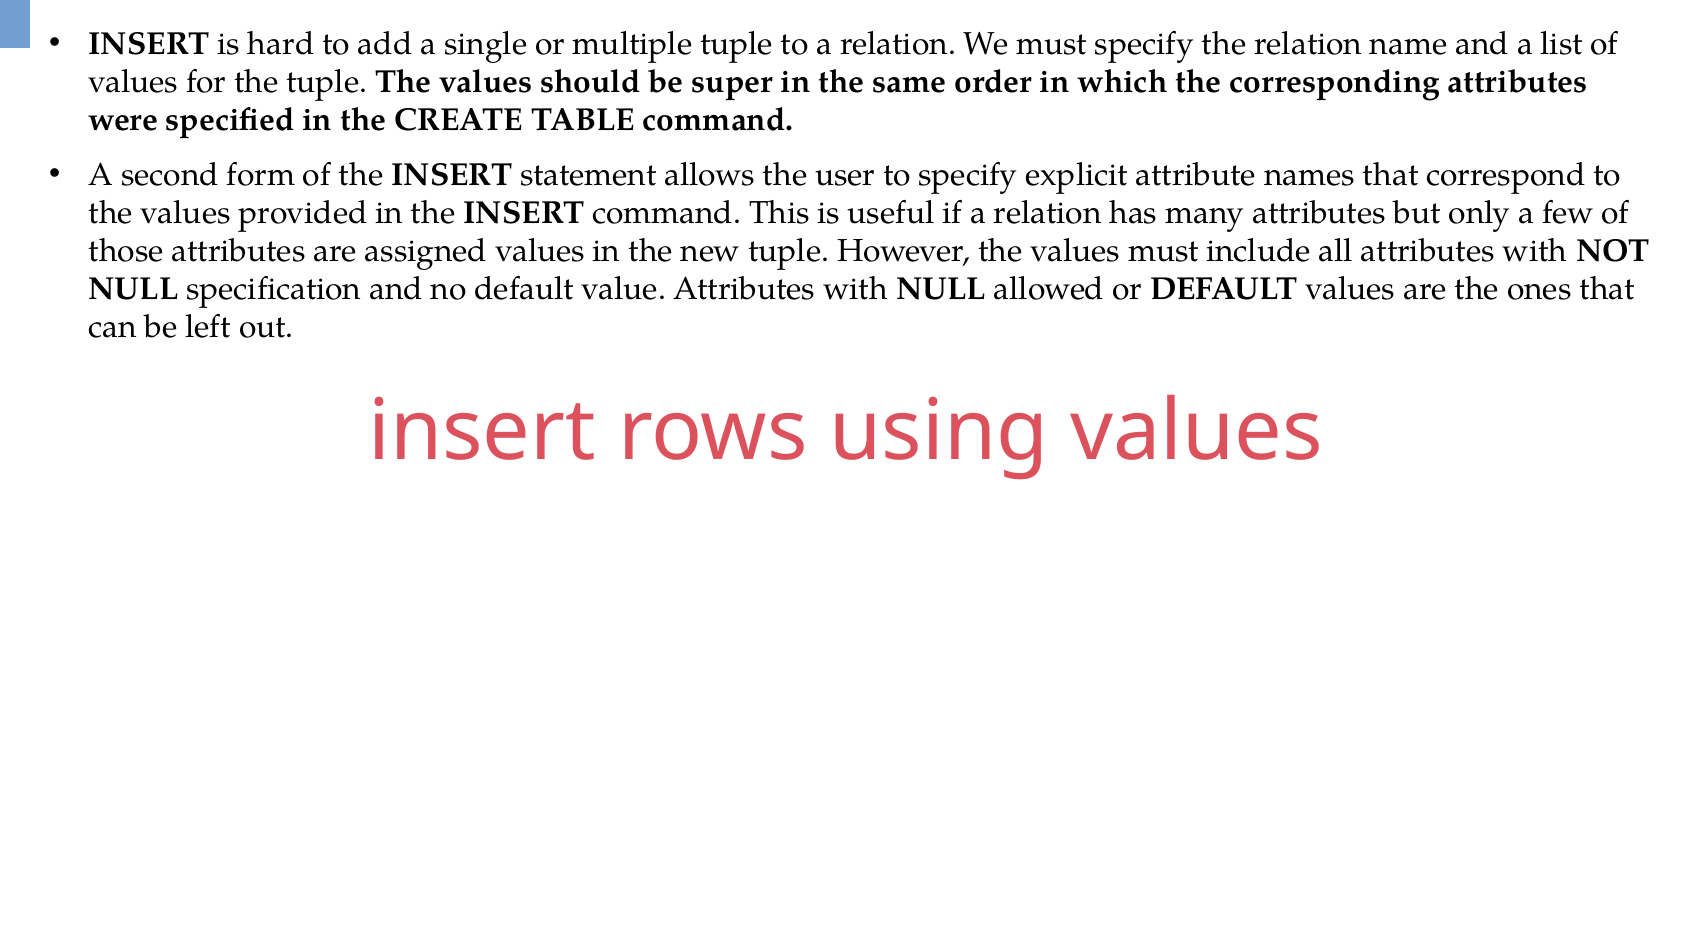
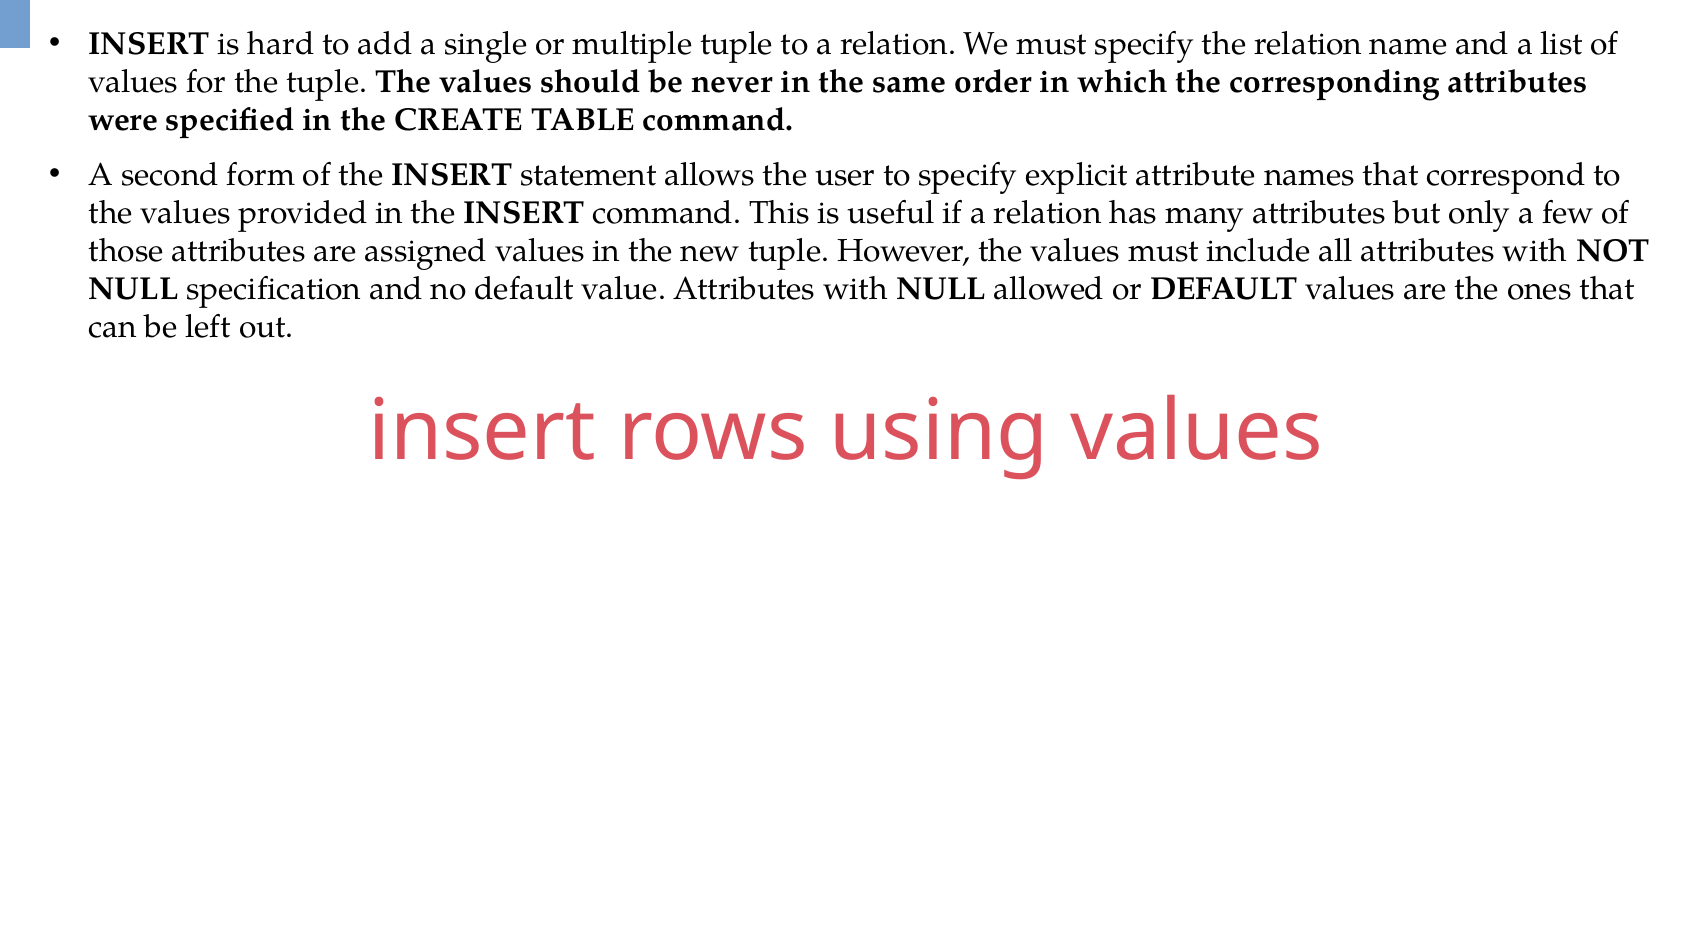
super: super -> never (732, 82)
